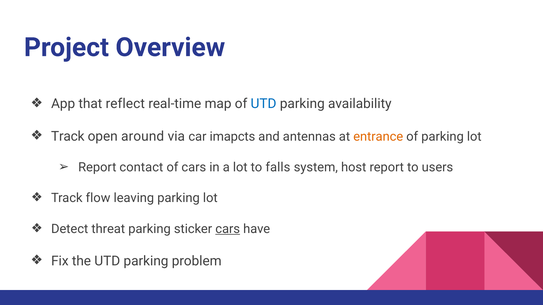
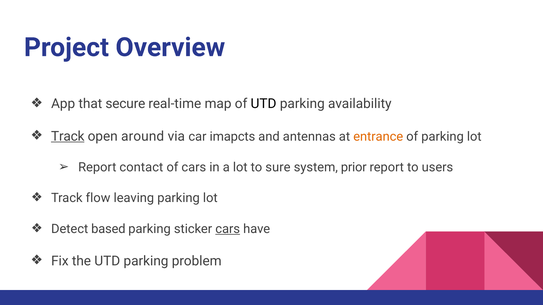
reflect: reflect -> secure (125, 104)
UTD colour: blue -> black (264, 104)
Track underline: none -> present (68, 136)
falls: falls -> sure (278, 168)
host: host -> prior (354, 168)
threat: threat -> based (108, 229)
